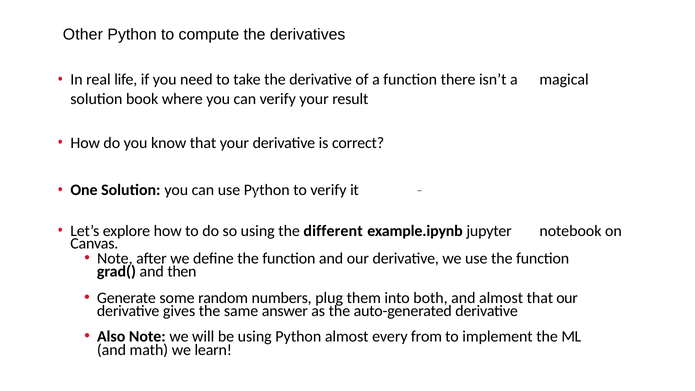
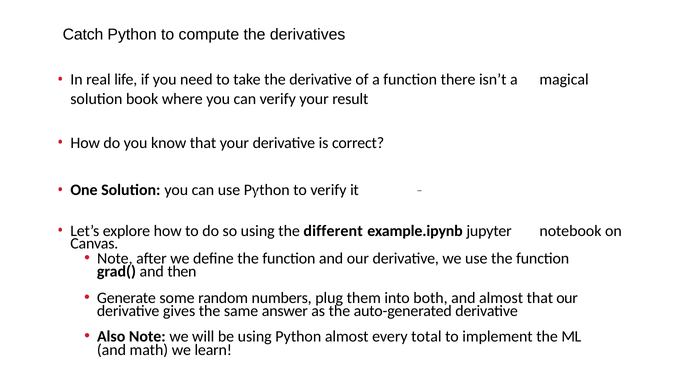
Other: Other -> Catch (83, 34)
from: from -> total (426, 336)
